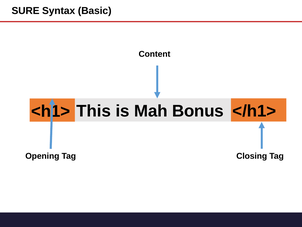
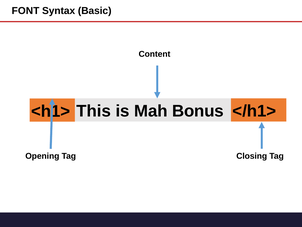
SURE: SURE -> FONT (25, 11)
